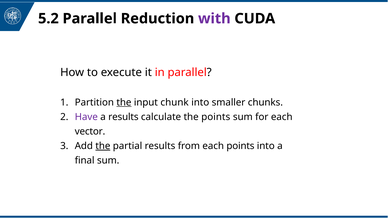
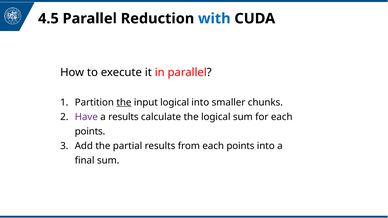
5.2: 5.2 -> 4.5 (48, 19)
with colour: purple -> blue (214, 19)
input chunk: chunk -> logical (175, 102)
the points: points -> logical (216, 117)
vector: vector -> points (90, 132)
the underline: present -> none (103, 146)
